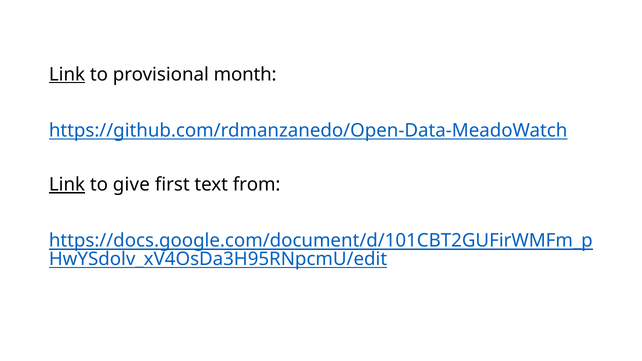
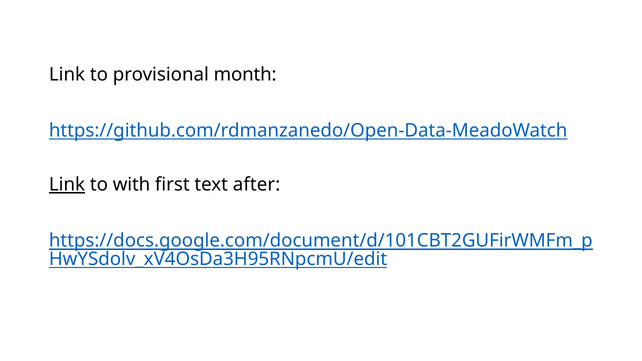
Link underline: present -> none (67, 74)
give: give -> with (132, 185)
from: from -> after (257, 185)
